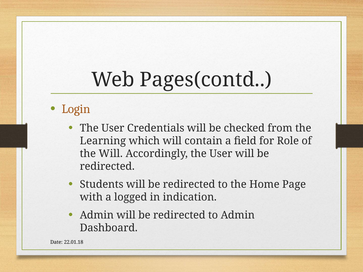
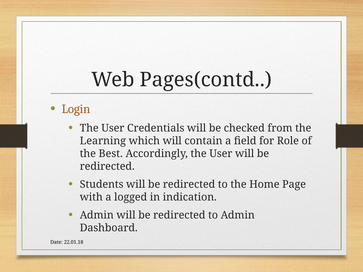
the Will: Will -> Best (111, 154)
